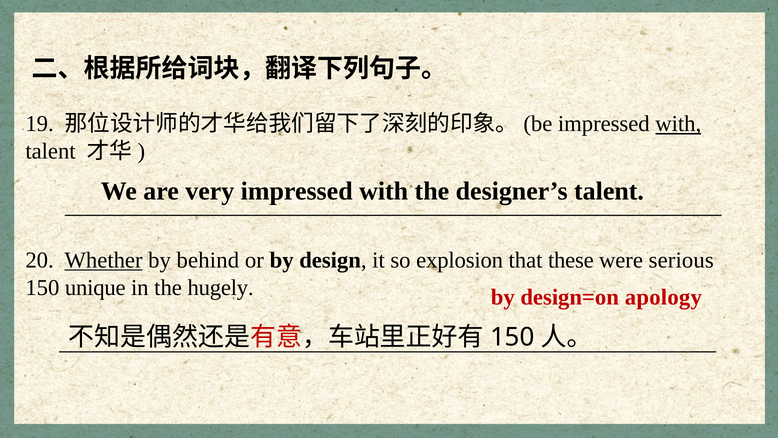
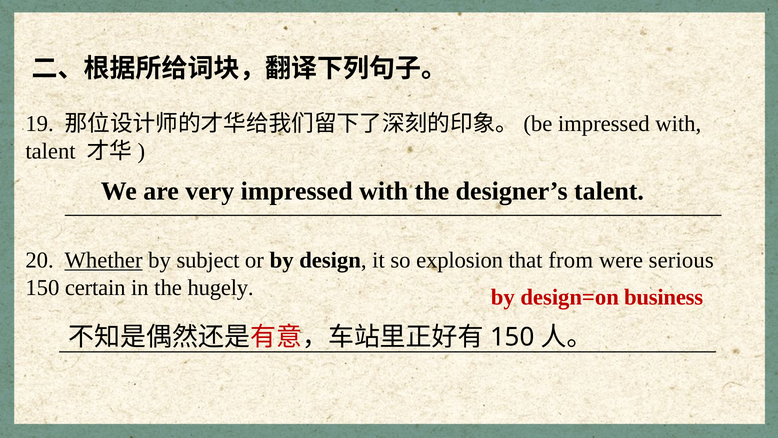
with underline: present -> none (678, 124)
behind: behind -> subject (208, 260)
these: these -> from (571, 260)
unique: unique -> certain (95, 287)
apology: apology -> business (664, 297)
